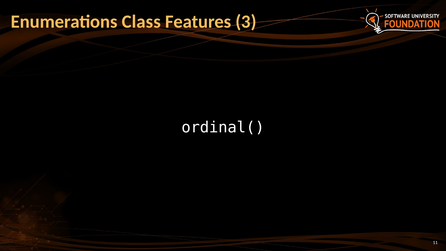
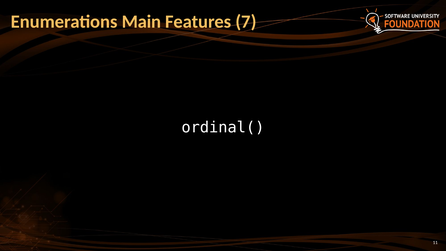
Class: Class -> Main (142, 22)
3: 3 -> 7 (246, 22)
